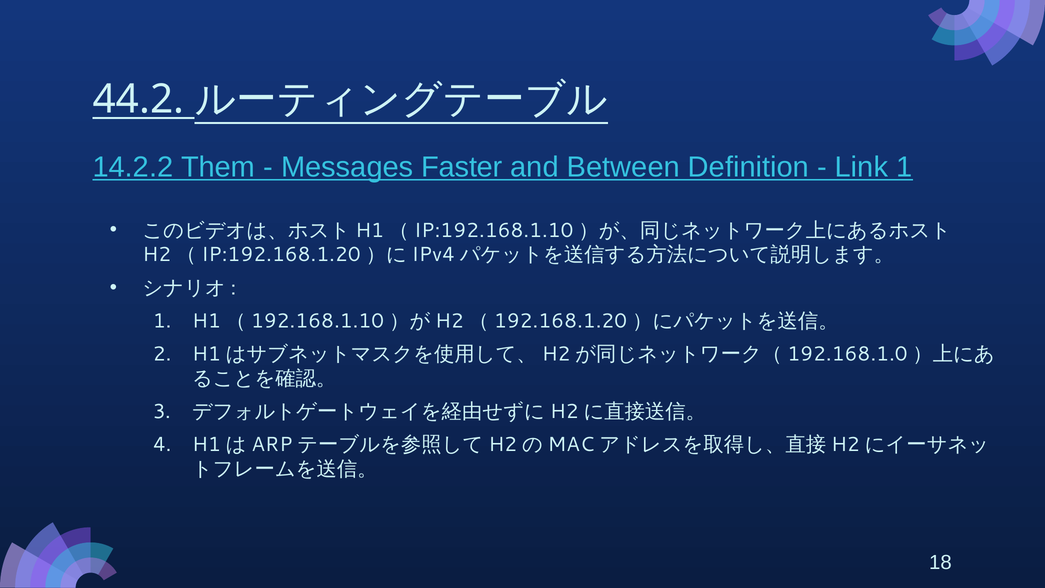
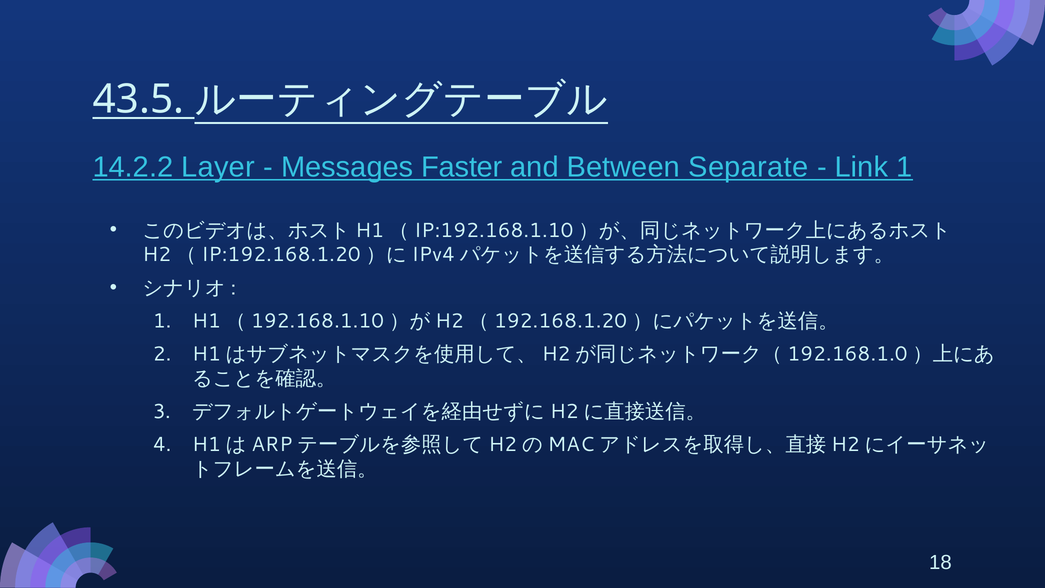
44.2: 44.2 -> 43.5 (138, 99)
Them: Them -> Layer (218, 167)
Definition: Definition -> Separate (748, 167)
